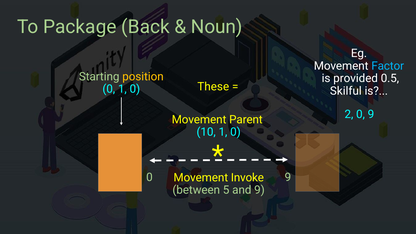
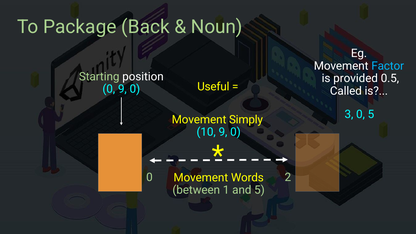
position colour: yellow -> white (143, 77)
These: These -> Useful (213, 87)
0 1: 1 -> 9 (122, 89)
Skilful: Skilful -> Called (346, 91)
2: 2 -> 3 (349, 114)
9: 9 -> 5 (371, 114)
Parent: Parent -> Simply (246, 120)
10 1: 1 -> 9 (223, 132)
9: 9 -> 2 (288, 177)
Invoke: Invoke -> Words (247, 178)
5: 5 -> 1 (226, 190)
and 9: 9 -> 5 (259, 190)
